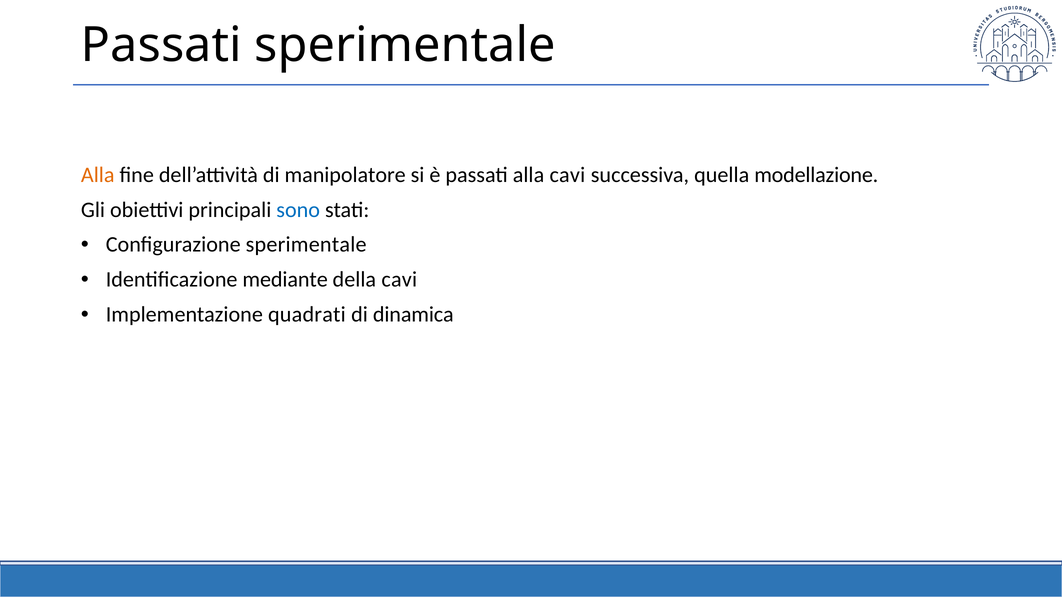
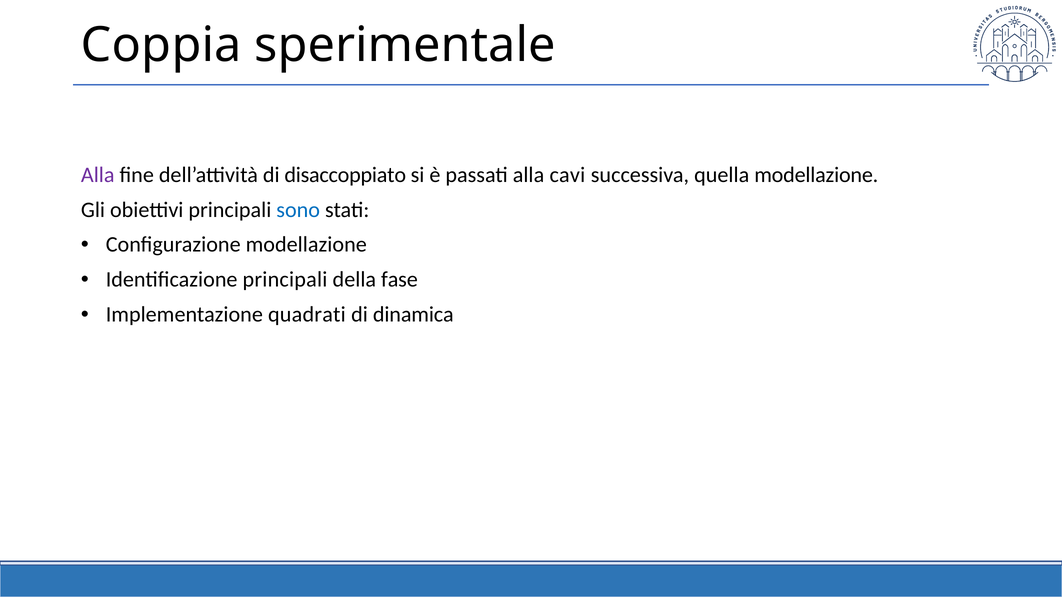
Passati: Passati -> Coppia (161, 45)
Alla colour: orange -> purple (98, 175)
manipolatore: manipolatore -> disaccoppiato (345, 175)
Configurazione sperimentale: sperimentale -> modellazione (306, 245)
Identificazione mediante: mediante -> principali (285, 280)
della cavi: cavi -> fase (399, 280)
